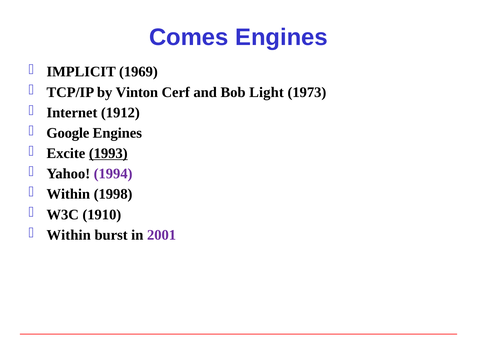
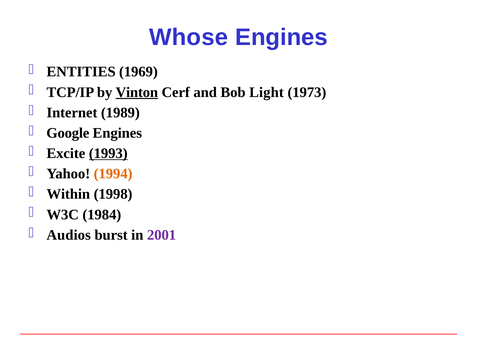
Comes: Comes -> Whose (189, 37)
IMPLICIT: IMPLICIT -> ENTITIES (81, 72)
Vinton underline: none -> present (137, 92)
1912: 1912 -> 1989 (120, 113)
1994 colour: purple -> orange (113, 174)
1910: 1910 -> 1984 (102, 214)
Within: Within -> Audios (69, 235)
